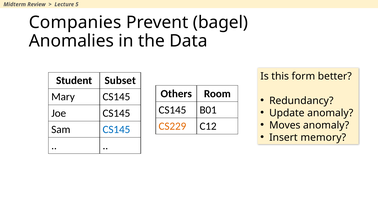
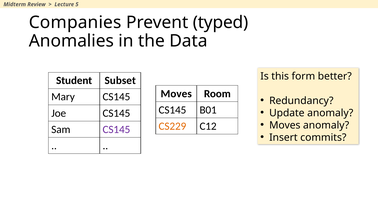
bagel: bagel -> typed (221, 22)
Others: Others -> Moves (176, 94)
CS145 colour: blue -> purple (116, 130)
memory: memory -> commits (323, 138)
